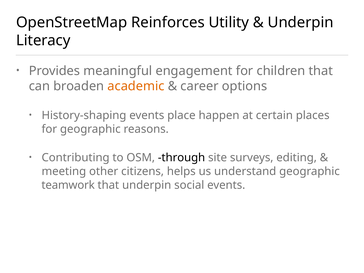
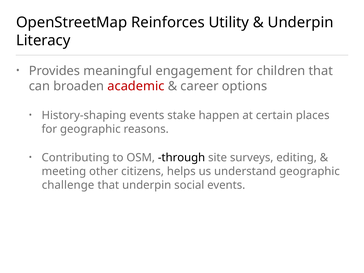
academic colour: orange -> red (136, 86)
place: place -> stake (181, 115)
teamwork: teamwork -> challenge (68, 185)
